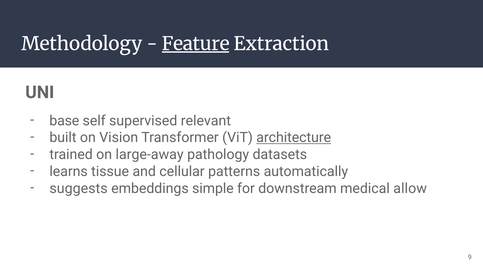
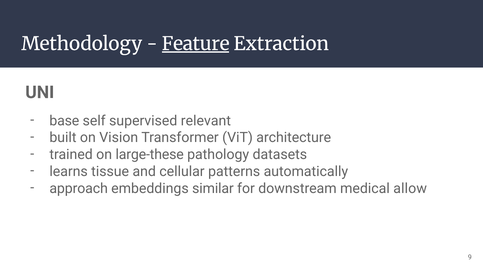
architecture underline: present -> none (294, 137)
large-away: large-away -> large-these (150, 154)
suggests: suggests -> approach (79, 188)
simple: simple -> similar (213, 188)
